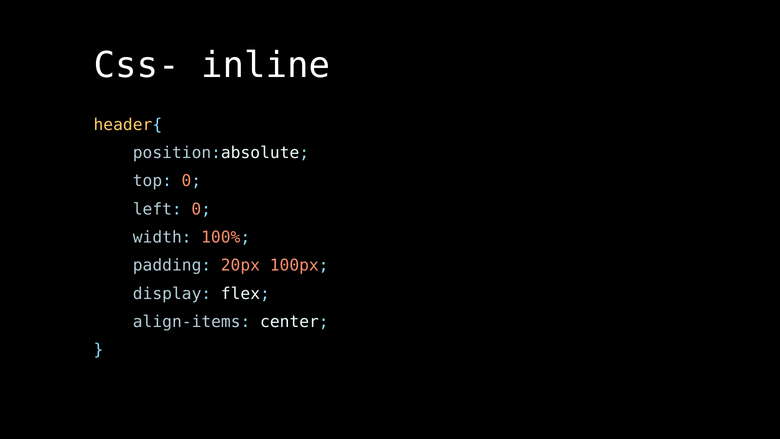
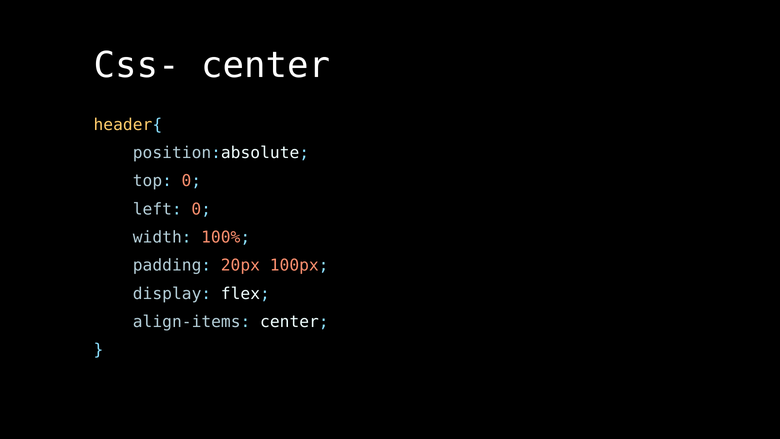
Css- inline: inline -> center (266, 66)
